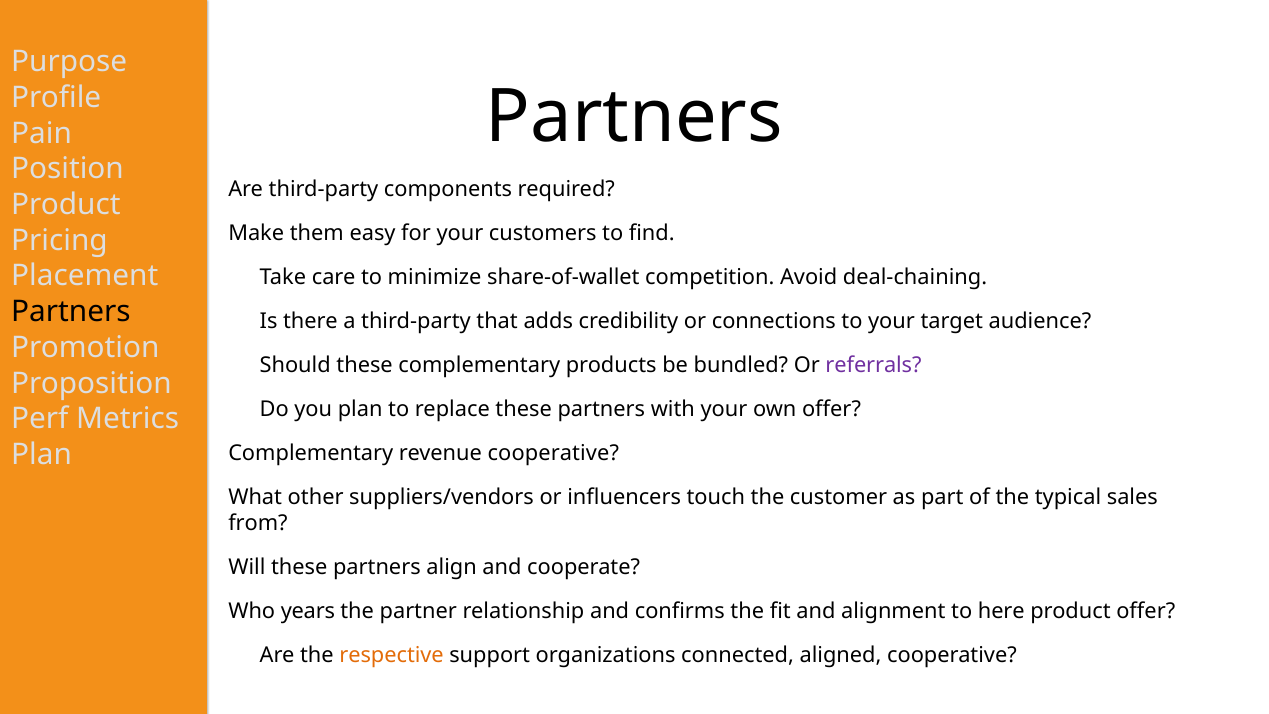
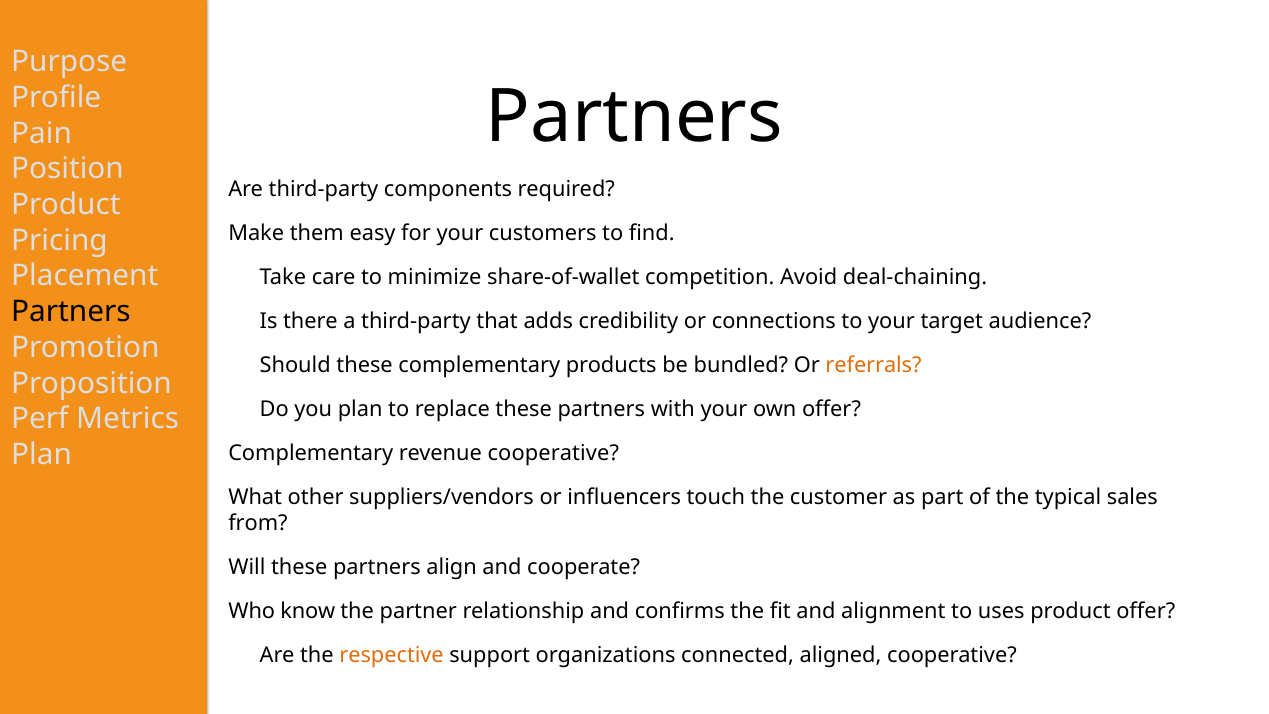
referrals colour: purple -> orange (874, 365)
years: years -> know (308, 611)
here: here -> uses (1001, 611)
